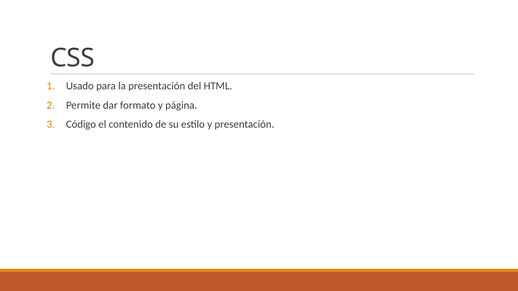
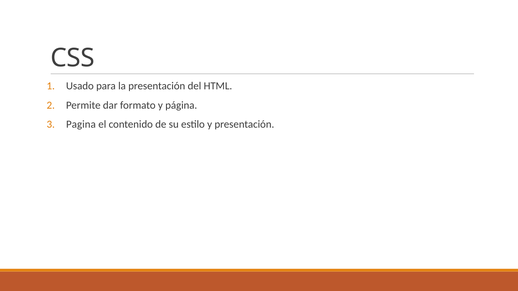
Código: Código -> Pagina (81, 125)
